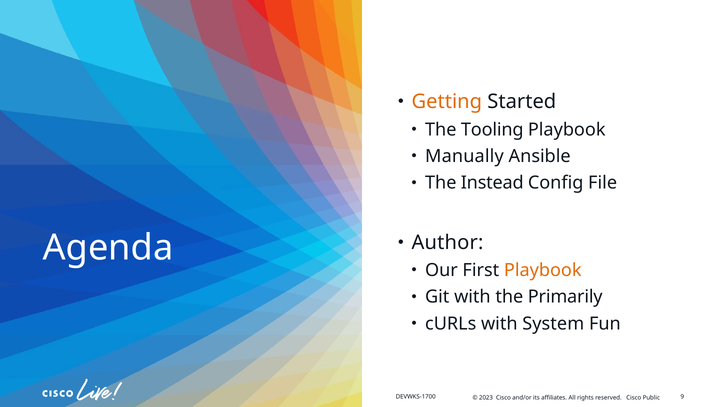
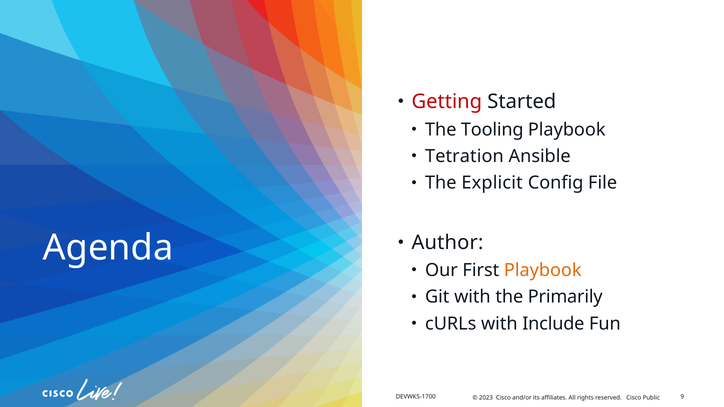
Getting colour: orange -> red (447, 102)
Manually: Manually -> Tetration (464, 156)
Instead: Instead -> Explicit (492, 183)
System: System -> Include (553, 324)
